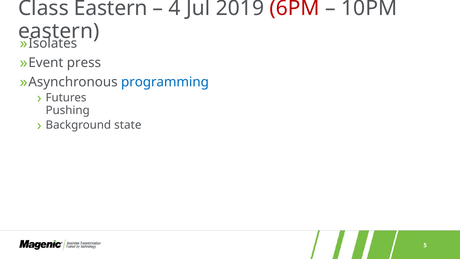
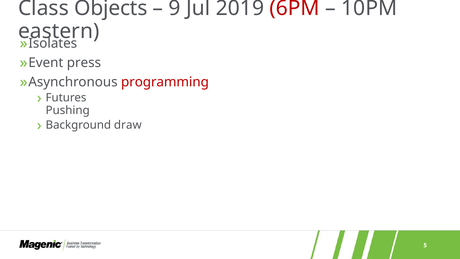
Class Eastern: Eastern -> Objects (111, 8)
4: 4 -> 9 (175, 8)
programming colour: blue -> red (165, 82)
state: state -> draw (128, 125)
